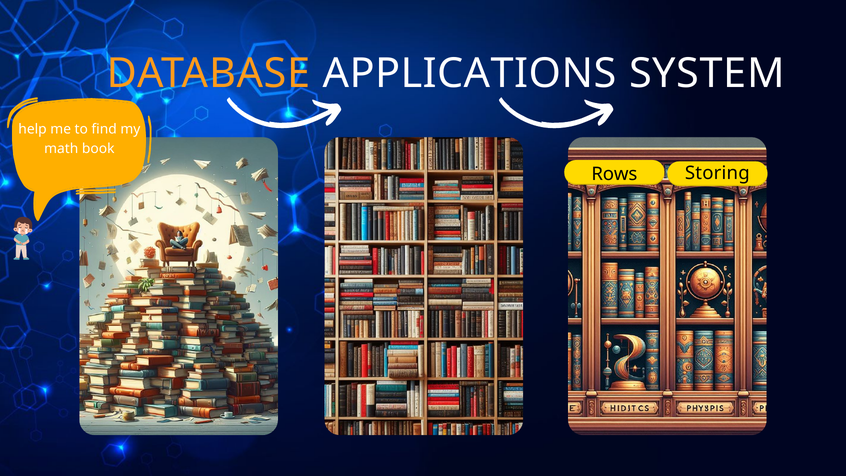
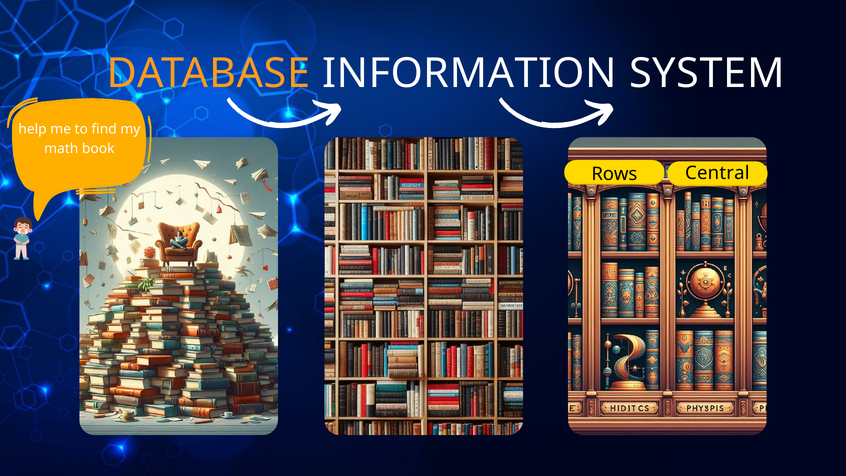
APPLICATIONS: APPLICATIONS -> INFORMATION (470, 74)
Storing: Storing -> Central (717, 173)
